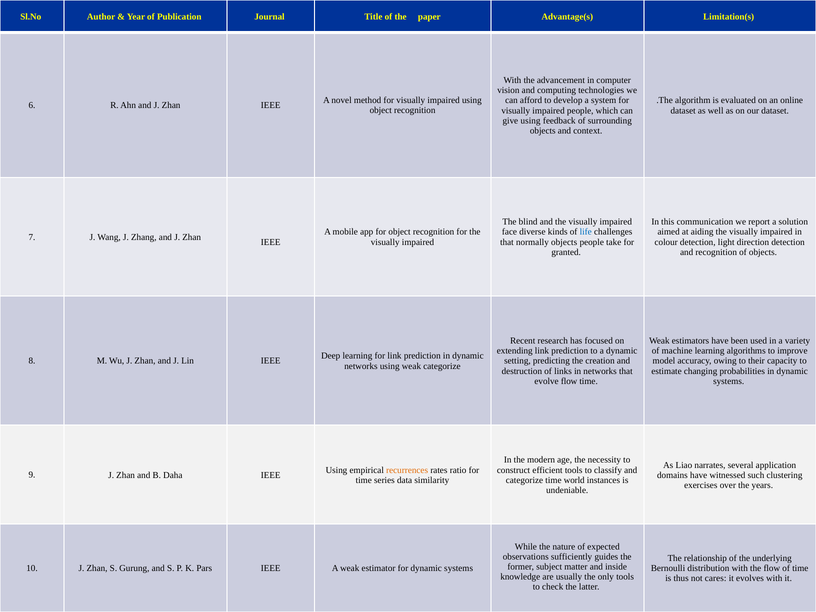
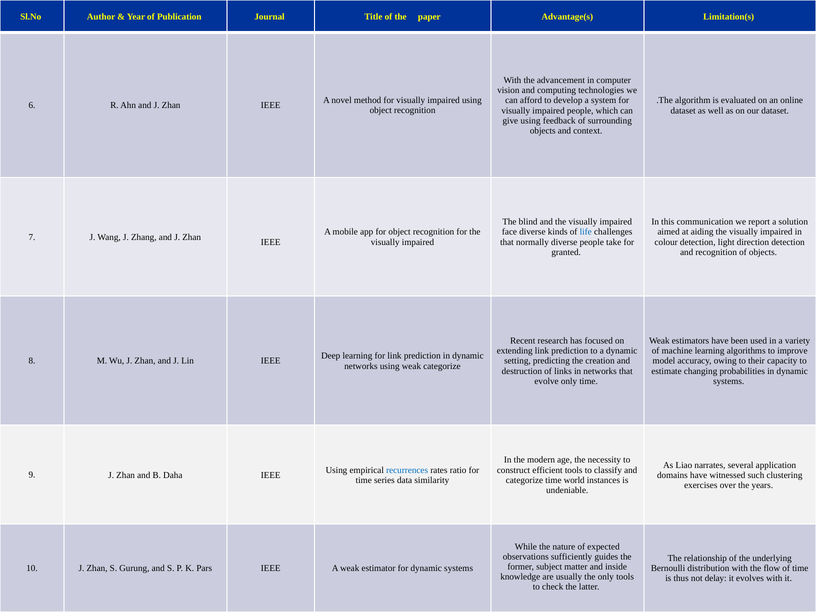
normally objects: objects -> diverse (564, 242)
evolve flow: flow -> only (569, 381)
recurrences colour: orange -> blue (407, 470)
cares: cares -> delay (716, 578)
